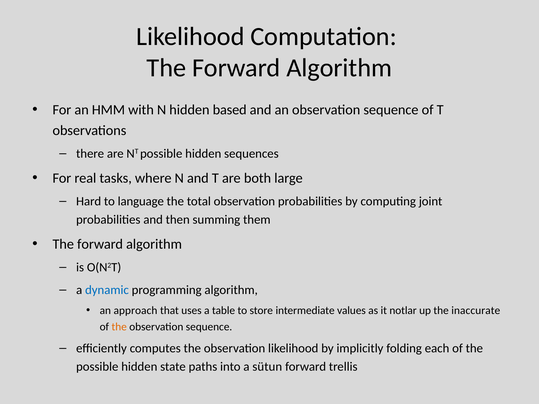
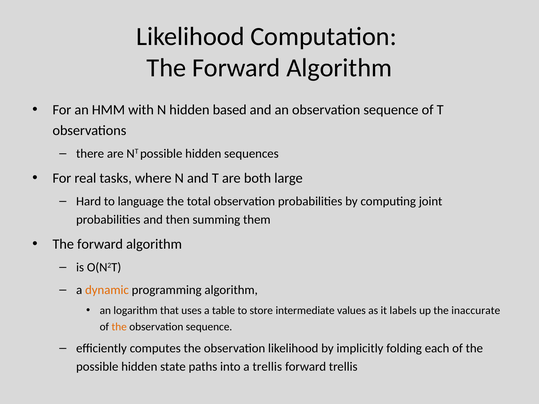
dynamic colour: blue -> orange (107, 290)
approach: approach -> logarithm (136, 311)
notlar: notlar -> labels (403, 311)
a sütun: sütun -> trellis (267, 367)
